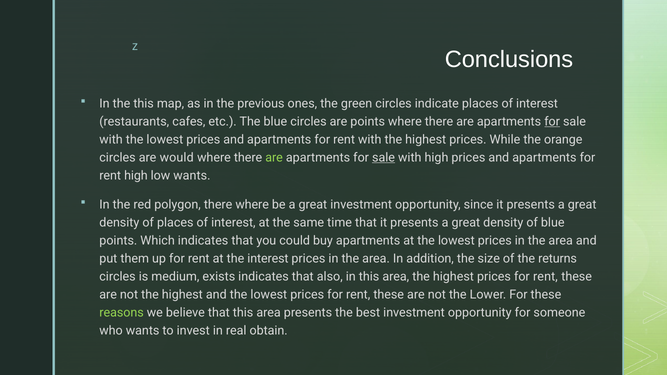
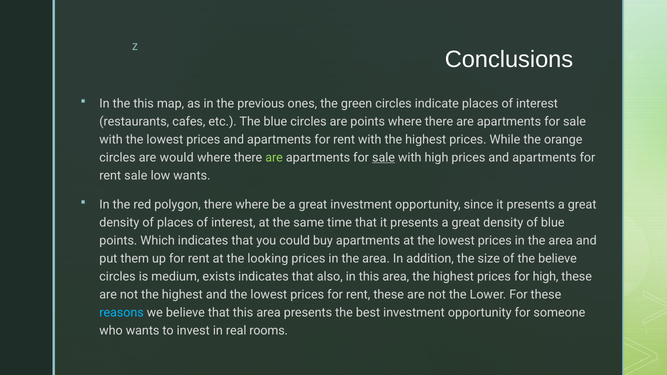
for underline: present -> none (552, 121)
rent high: high -> sale (136, 175)
the interest: interest -> looking (268, 259)
the returns: returns -> believe (558, 259)
highest prices for rent: rent -> high (546, 277)
reasons colour: light green -> light blue (122, 313)
obtain: obtain -> rooms (269, 331)
